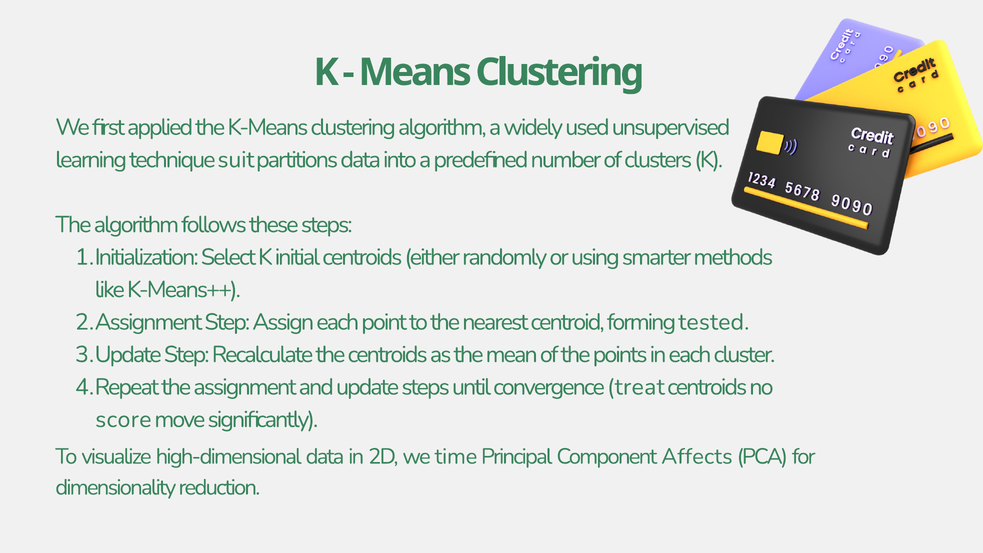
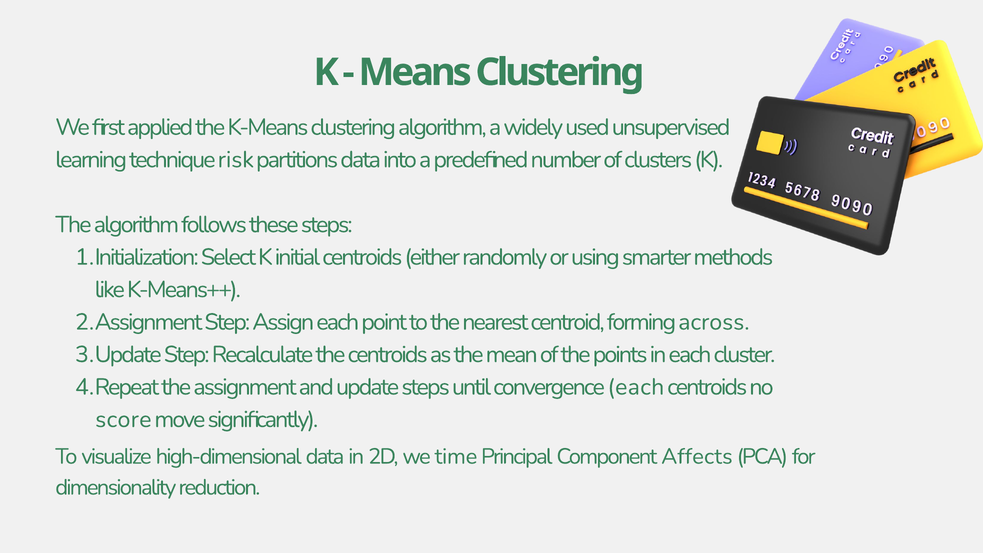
suit: suit -> risk (236, 160)
tested: tested -> across (714, 322)
convergence treat: treat -> each (636, 387)
